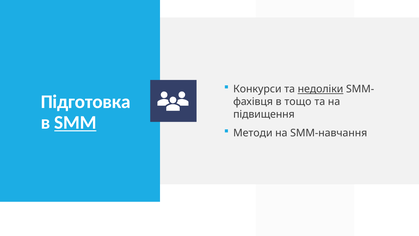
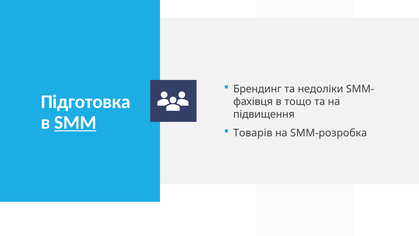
Конкурси: Конкурси -> Брендинг (257, 89)
недоліки underline: present -> none (321, 89)
Методи: Методи -> Товарів (253, 133)
SMM-навчання: SMM-навчання -> SMM-розробка (329, 133)
